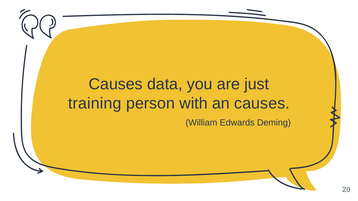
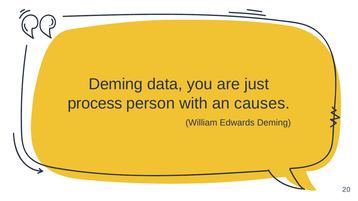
Causes: Causes -> Deming (116, 84)
training: training -> process (95, 103)
